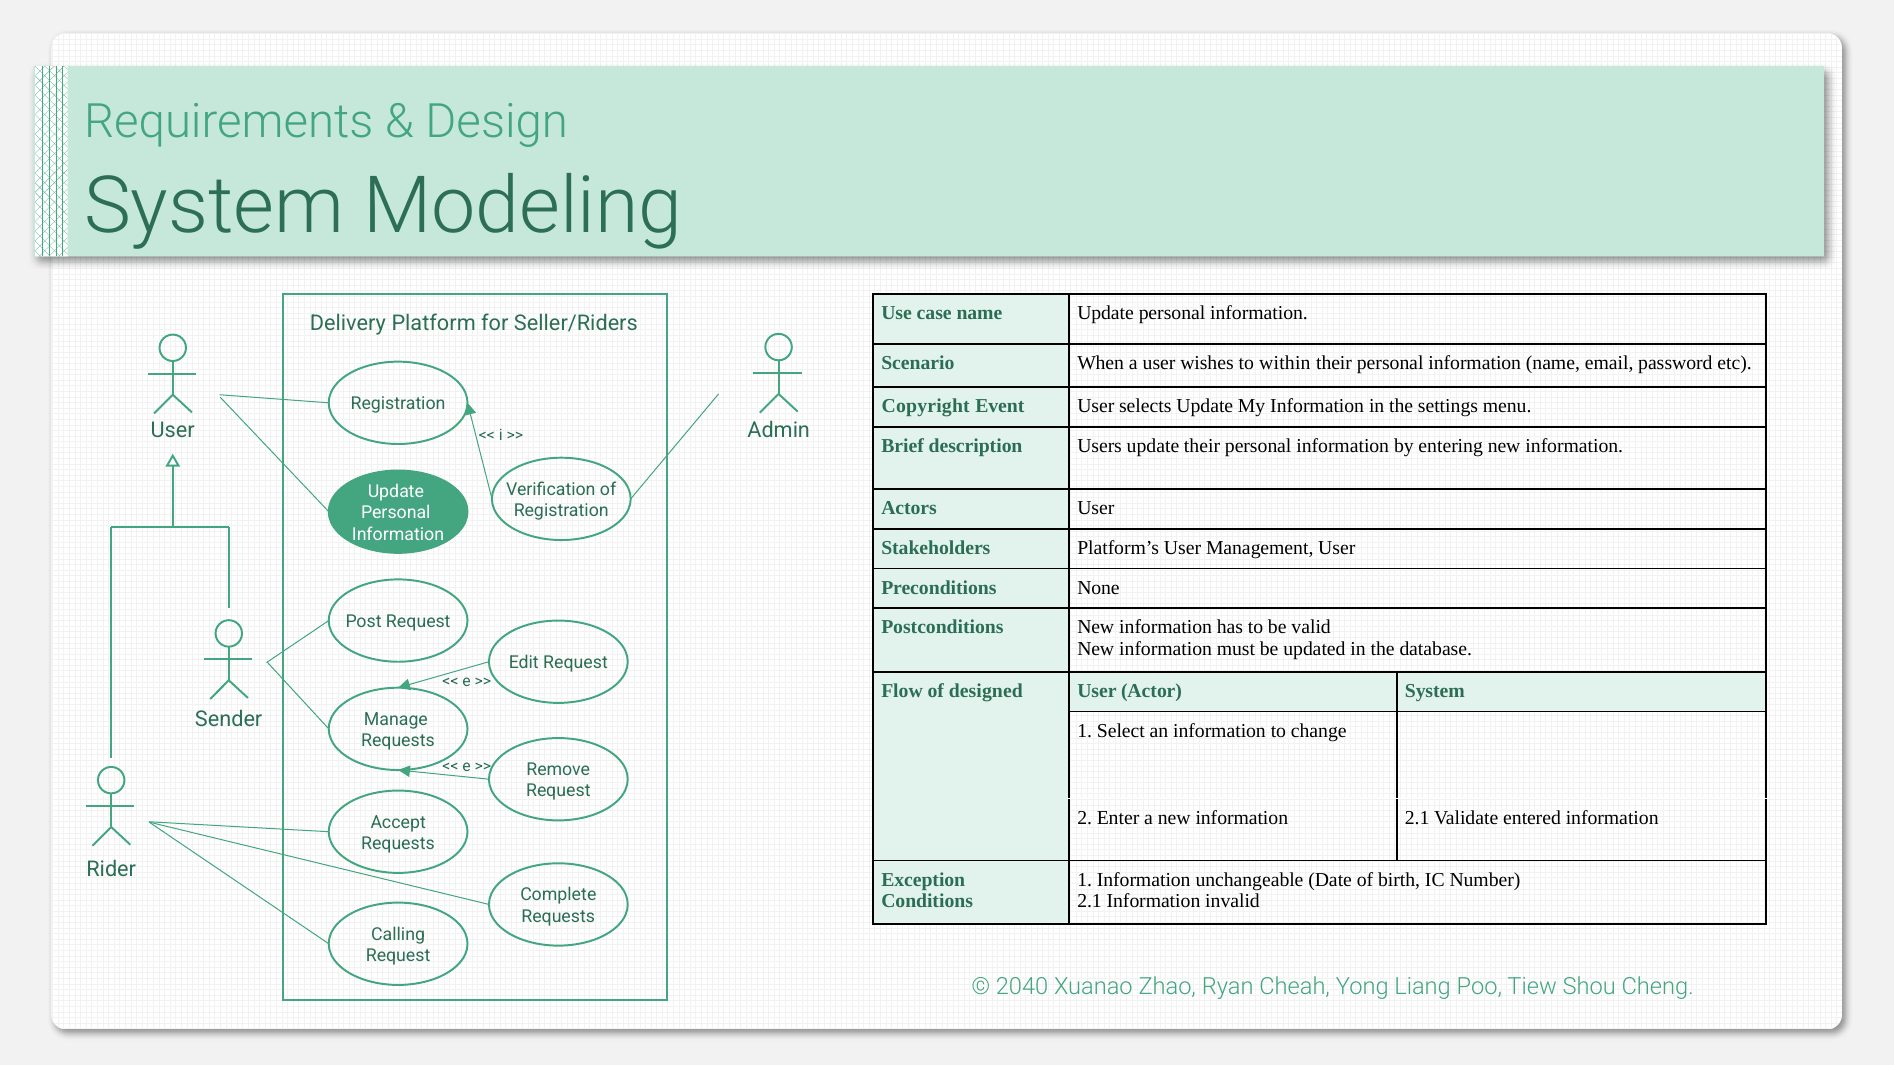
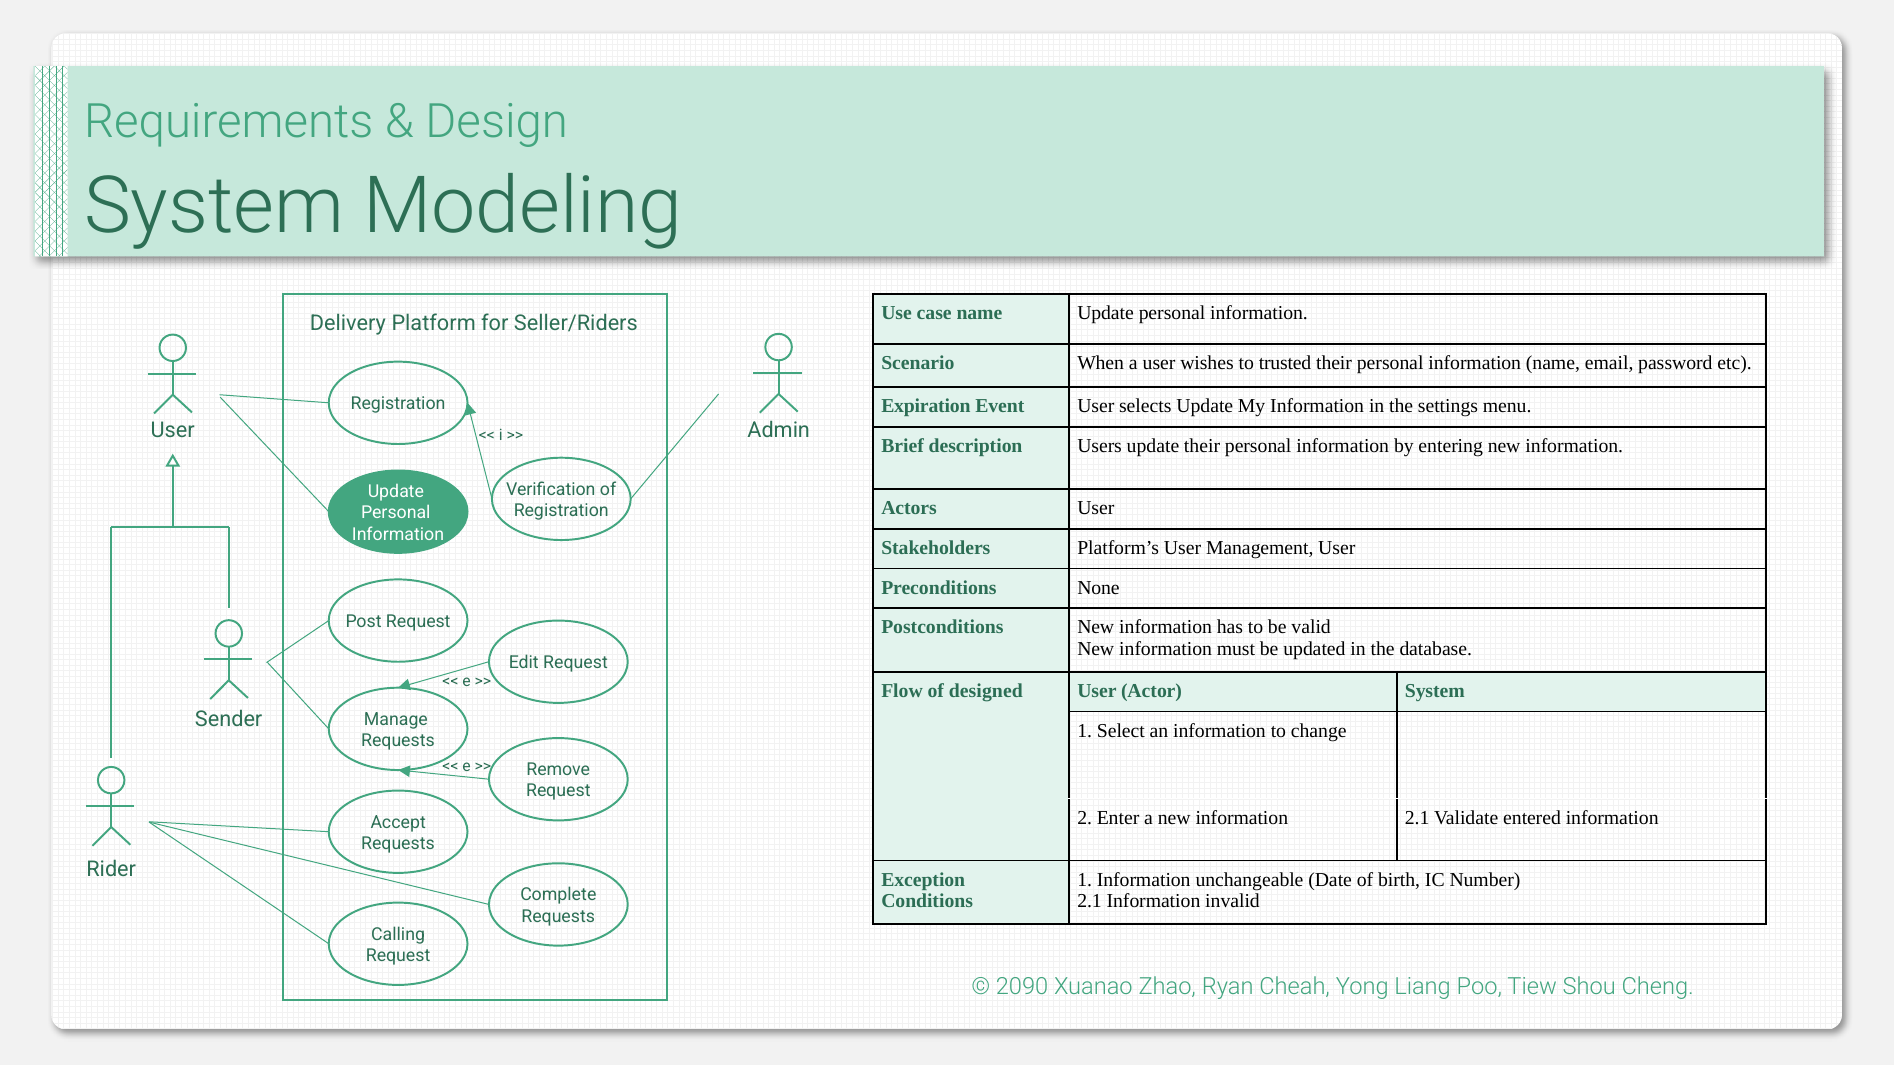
within: within -> trusted (1285, 363)
Copyright: Copyright -> Expiration (926, 406)
2040: 2040 -> 2090 (1022, 987)
